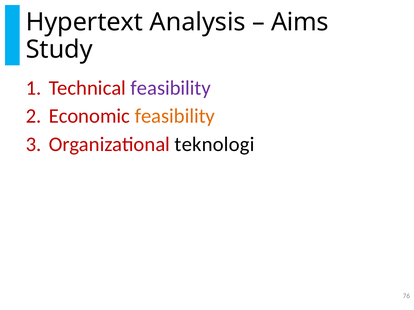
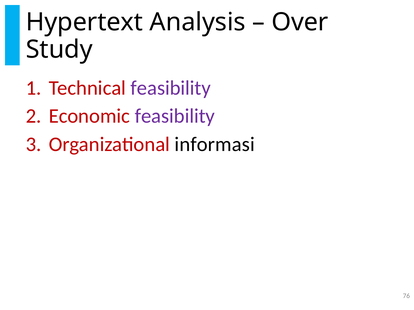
Aims: Aims -> Over (300, 22)
feasibility colour: orange -> purple (175, 116)
teknologi: teknologi -> informasi (215, 144)
